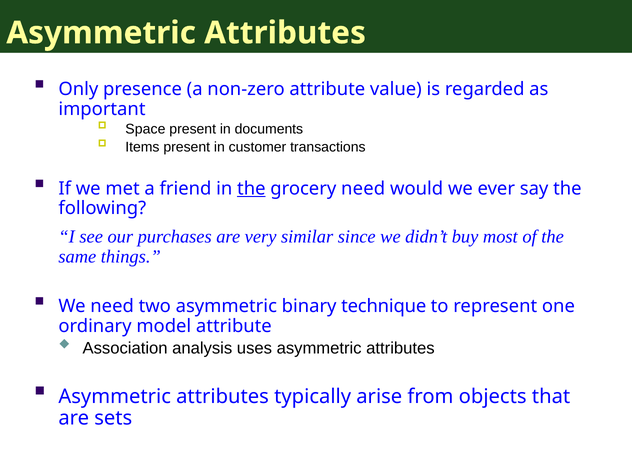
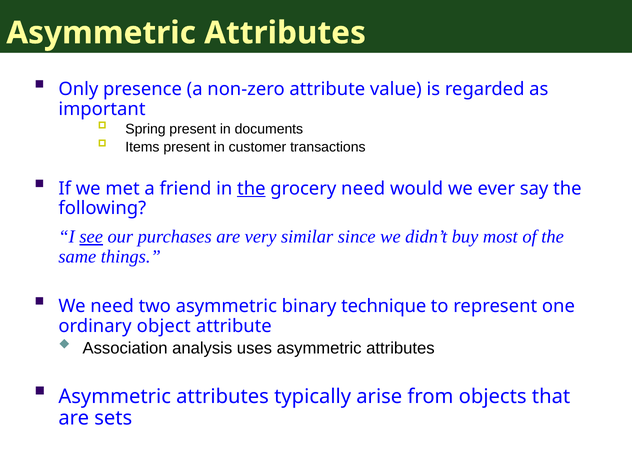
Space: Space -> Spring (145, 129)
see underline: none -> present (91, 237)
model: model -> object (164, 326)
